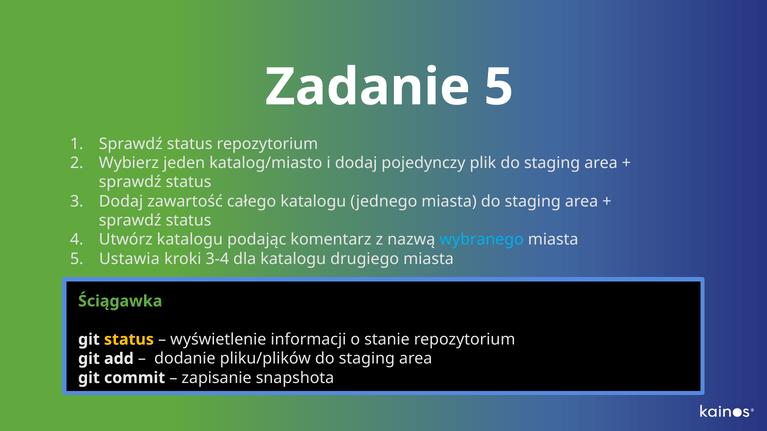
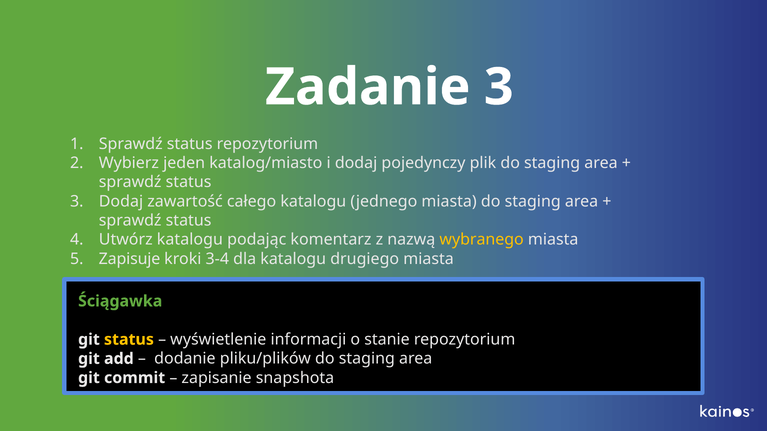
Zadanie 5: 5 -> 3 (499, 87)
wybranego colour: light blue -> yellow (482, 240)
Ustawia: Ustawia -> Zapisuje (130, 259)
